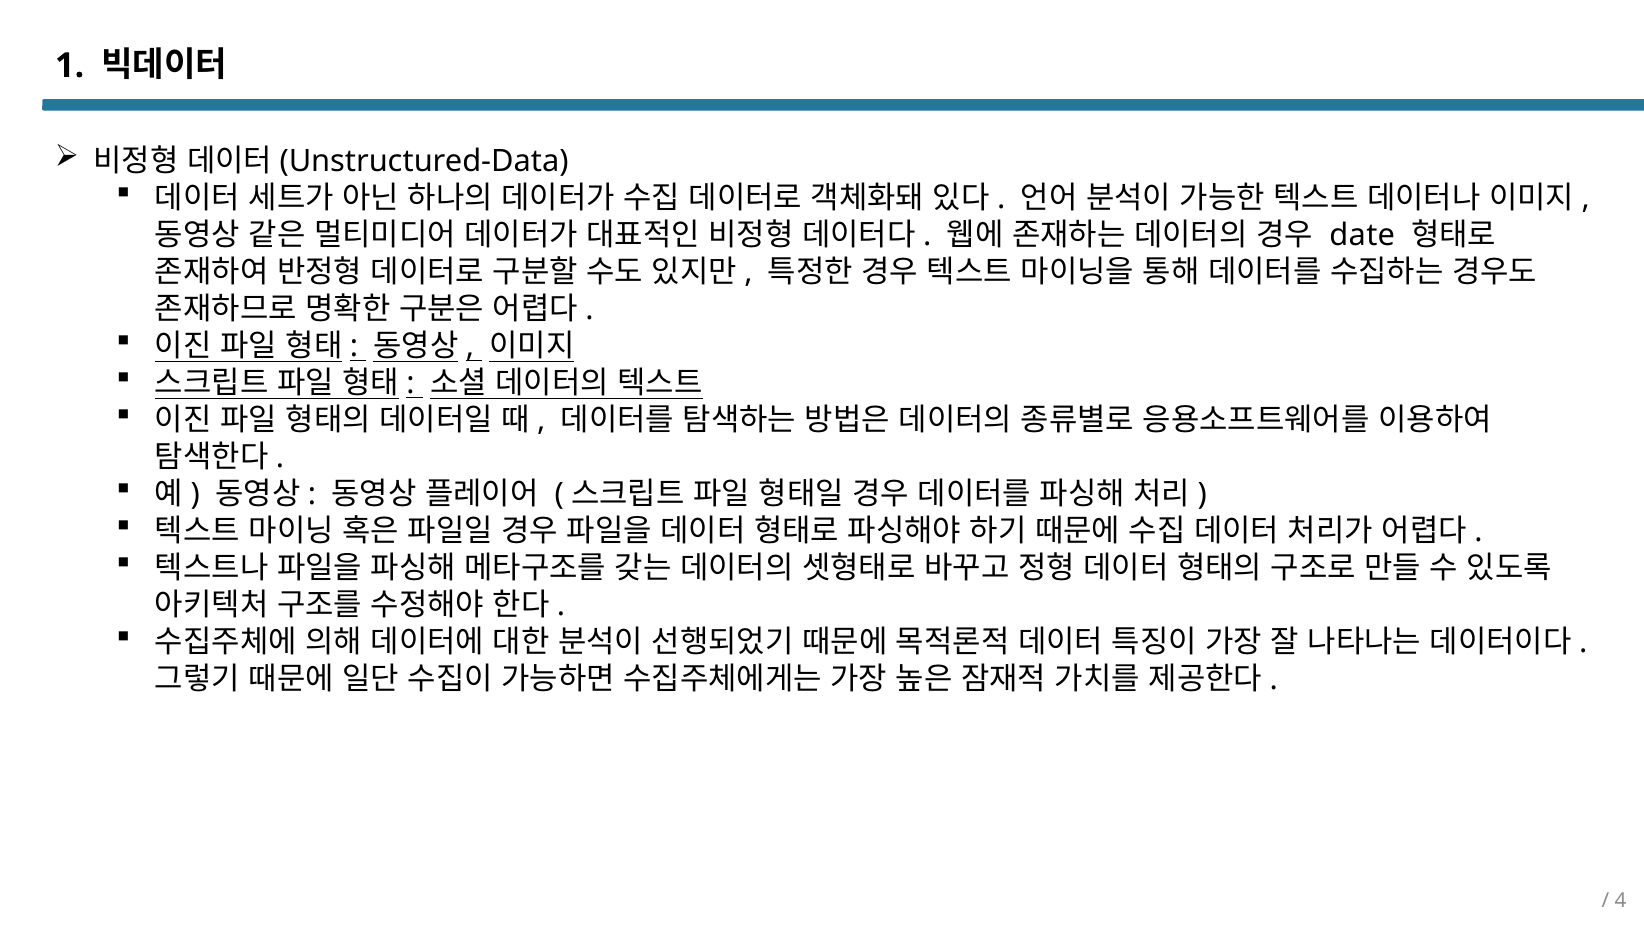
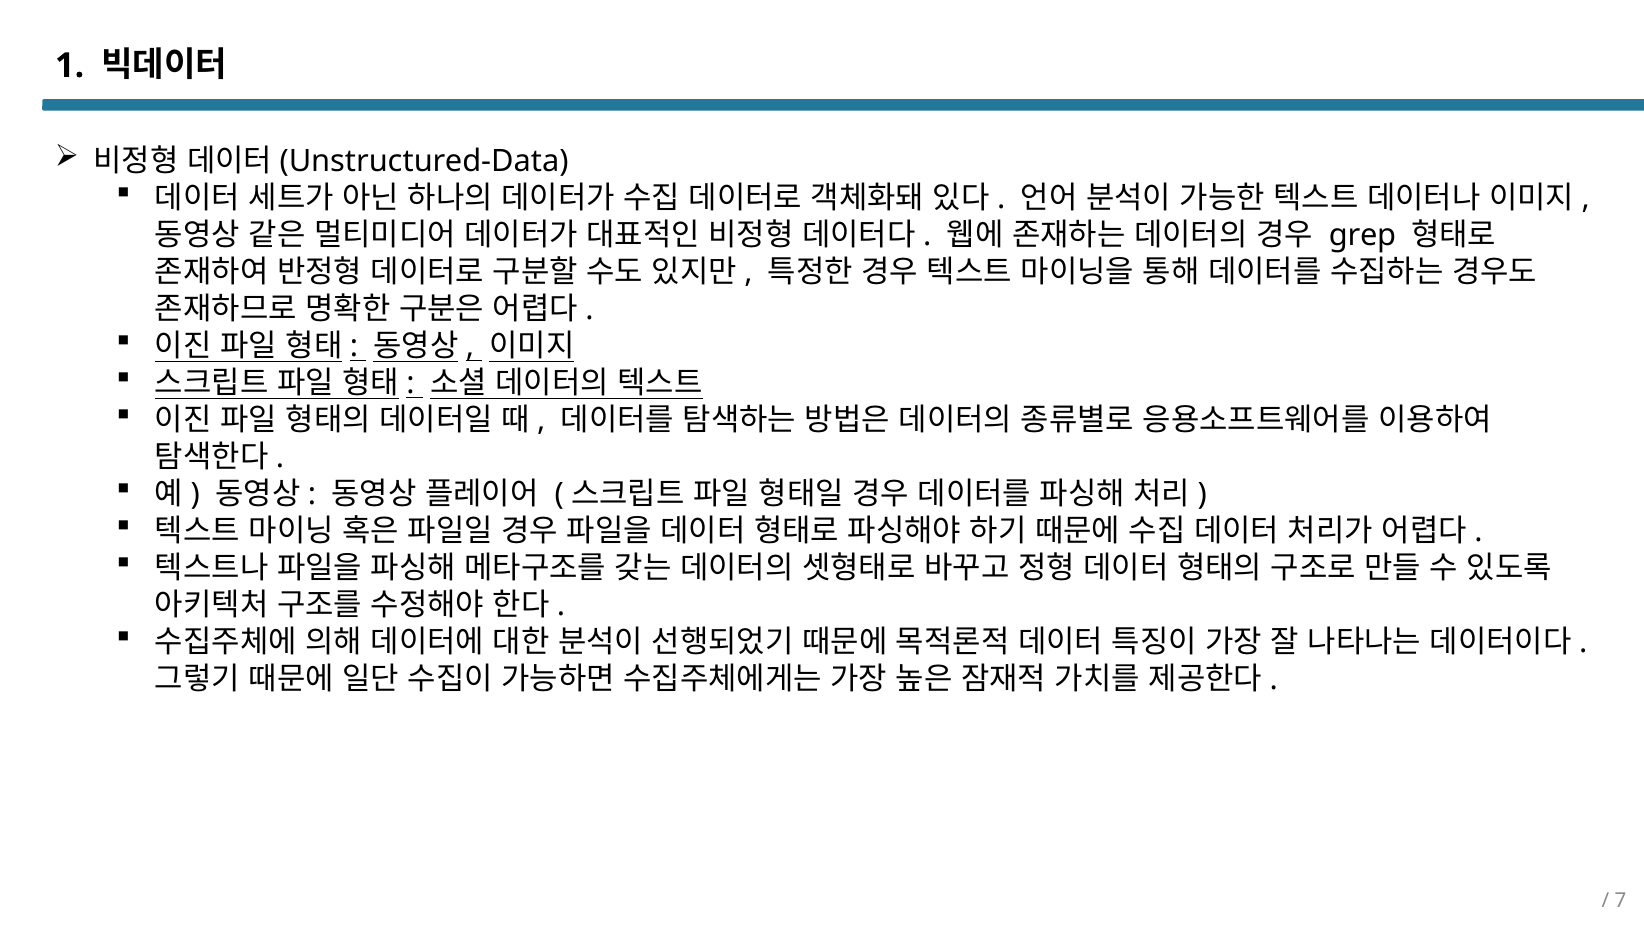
date: date -> grep (1363, 236)
4: 4 -> 7 (1620, 901)
